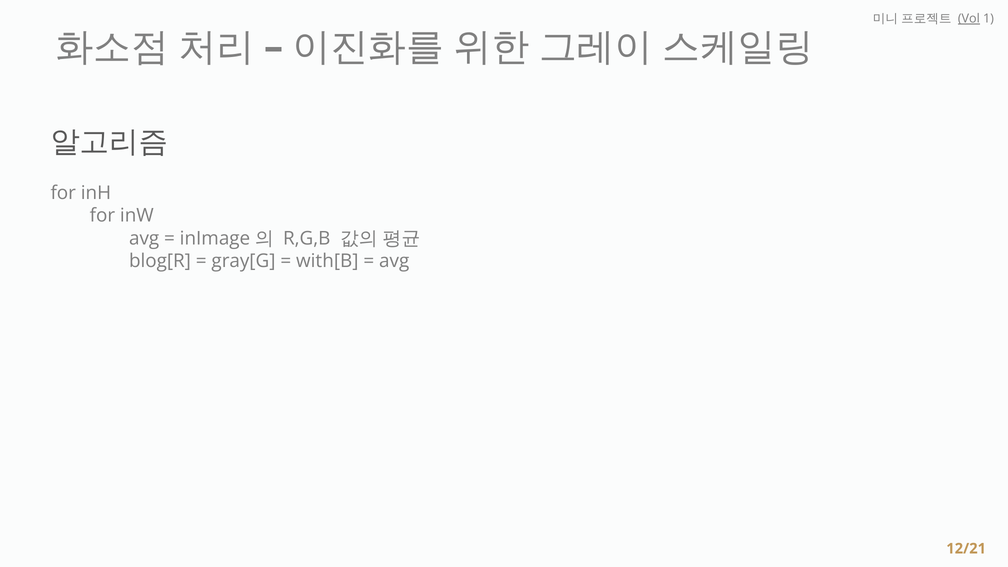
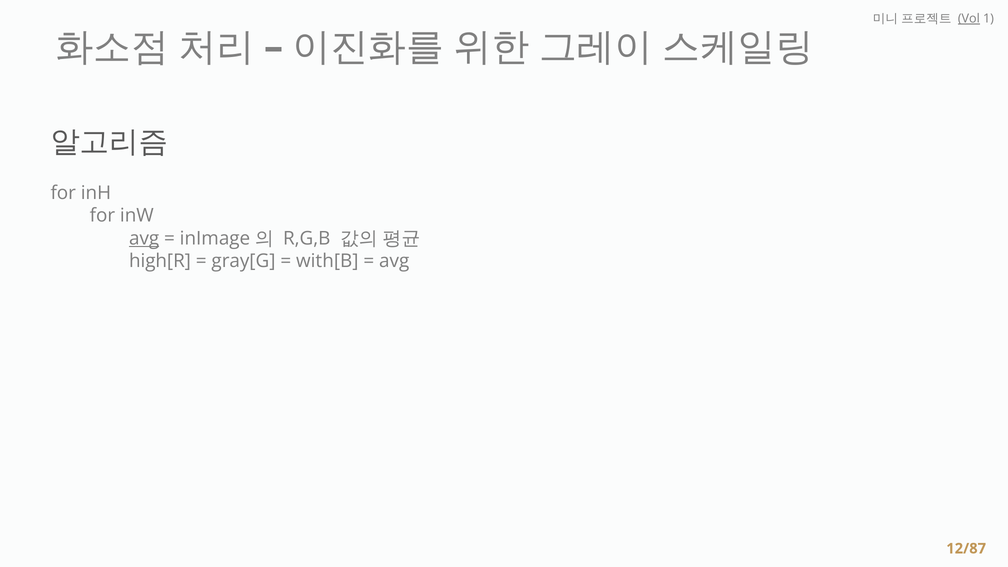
avg underline: none -> present (144, 238)
blog[R: blog[R -> high[R (160, 261)
12/21: 12/21 -> 12/87 (966, 549)
